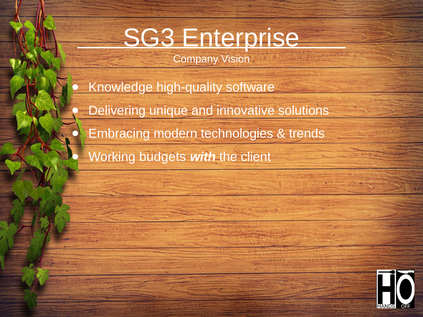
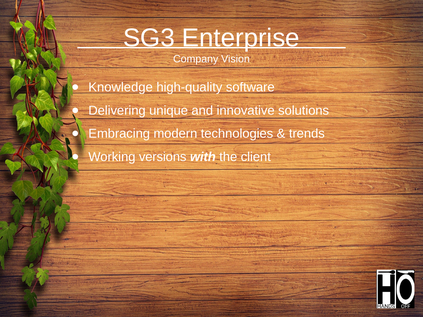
budgets: budgets -> versions (163, 157)
